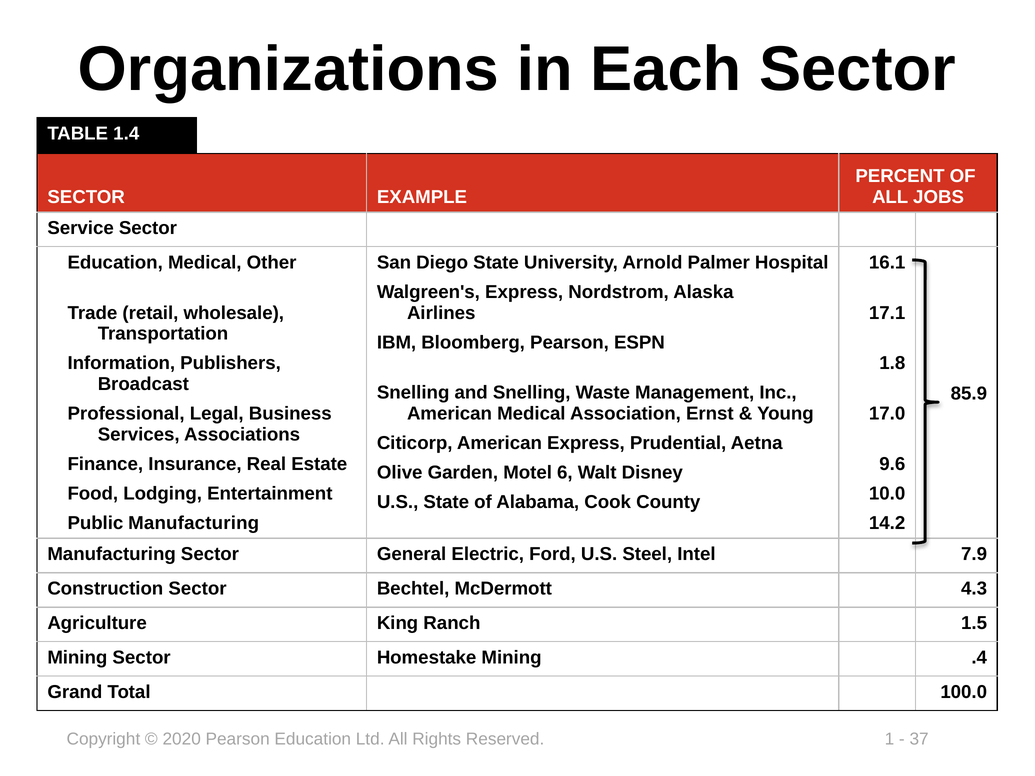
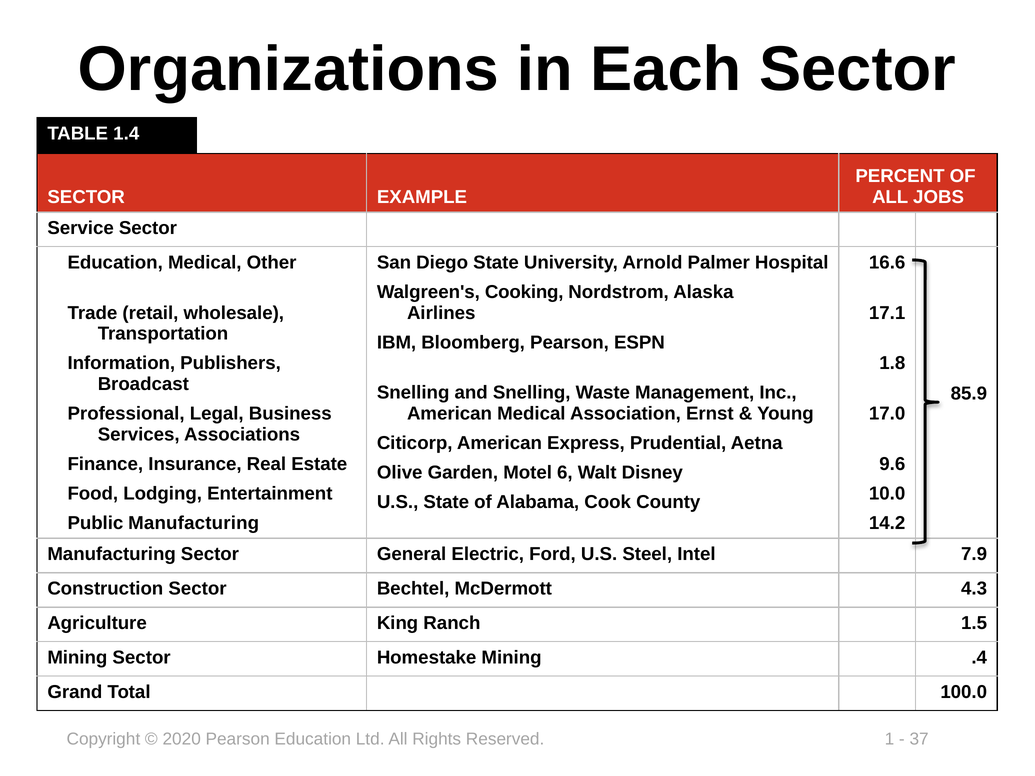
16.1: 16.1 -> 16.6 (887, 263)
Walgreen's Express: Express -> Cooking (524, 292)
